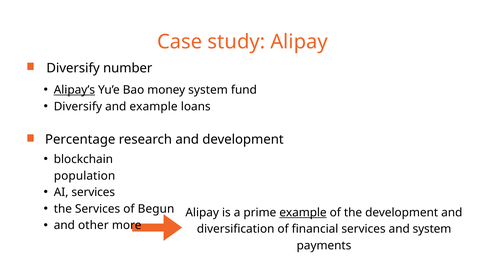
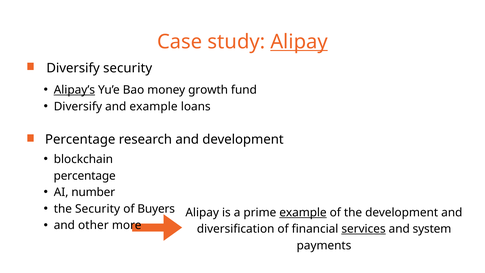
Alipay underline: none -> present (299, 42)
Diversify number: number -> security (128, 68)
money system: system -> growth (208, 90)
population: population -> percentage (85, 176)
AI services: services -> number (93, 192)
the Services: Services -> Security (98, 209)
Begun: Begun -> Buyers (156, 209)
services underline: none -> present (363, 229)
